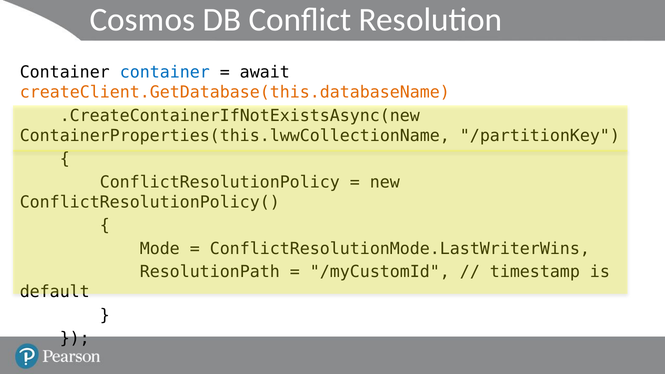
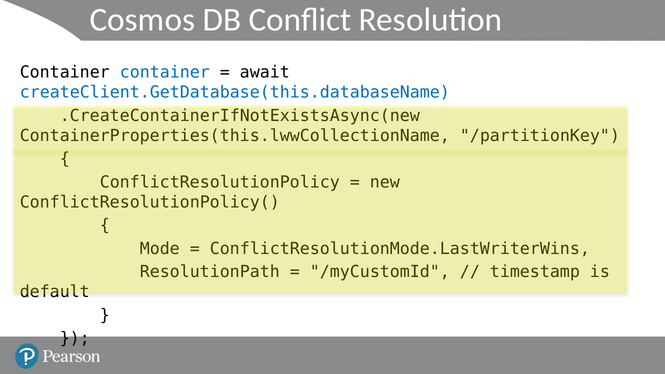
createClient.GetDatabase(this.databaseName colour: orange -> blue (235, 92)
